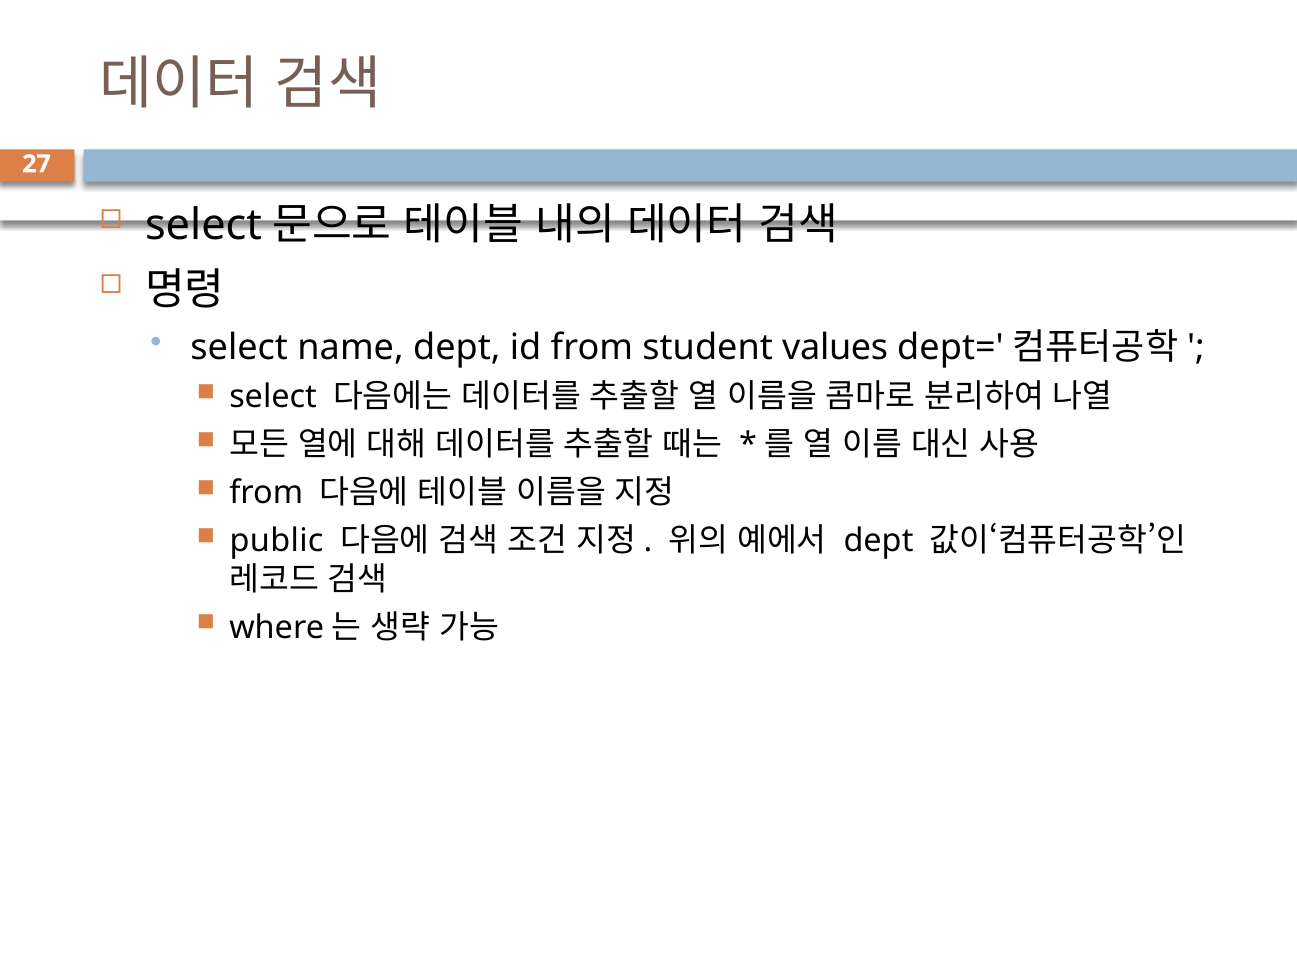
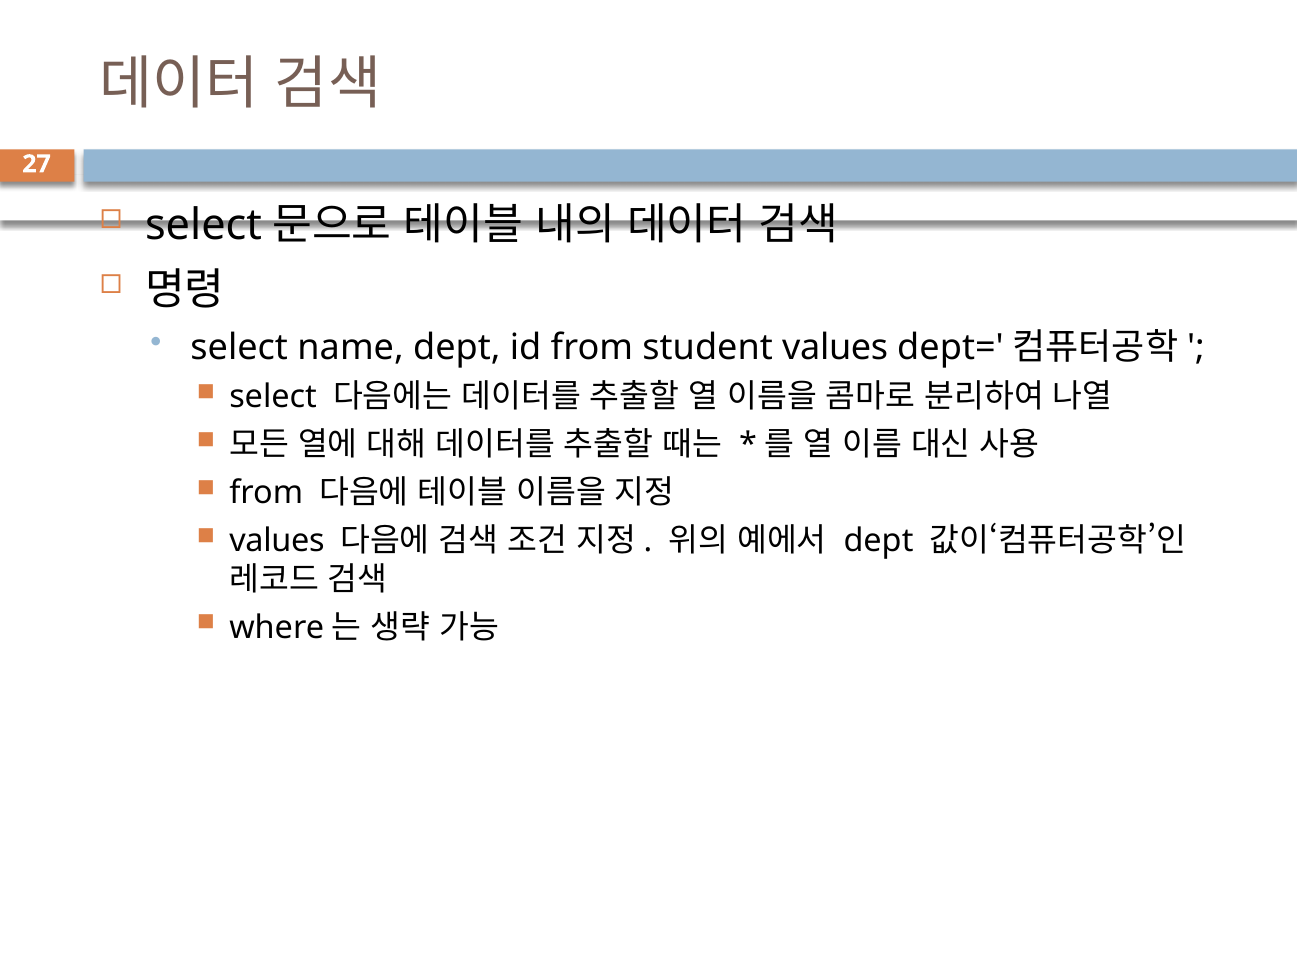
public: public -> values (277, 541)
